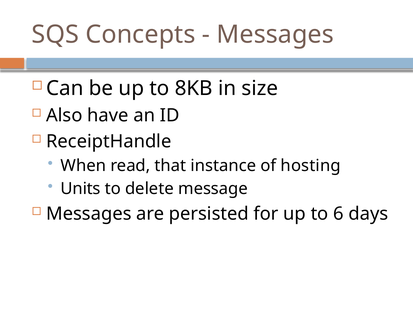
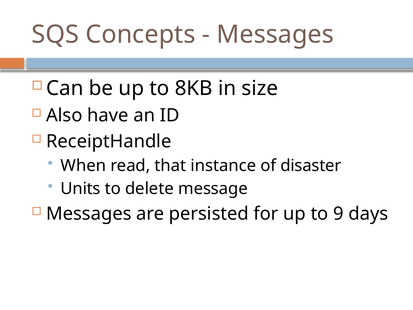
hosting: hosting -> disaster (311, 165)
6: 6 -> 9 (338, 214)
